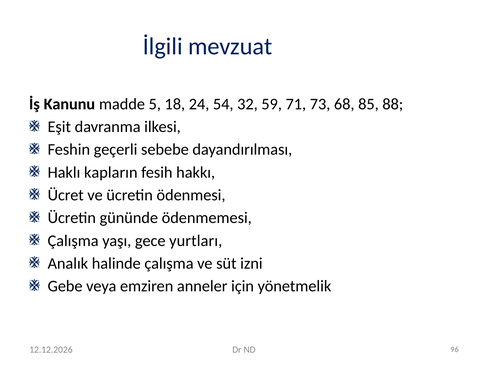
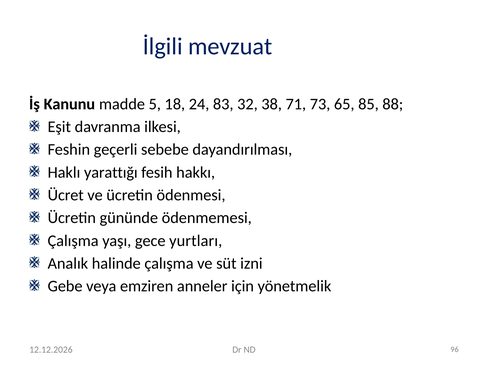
54: 54 -> 83 (223, 104)
59: 59 -> 38 (272, 104)
68: 68 -> 65 (344, 104)
kapların: kapların -> yarattığı (111, 172)
